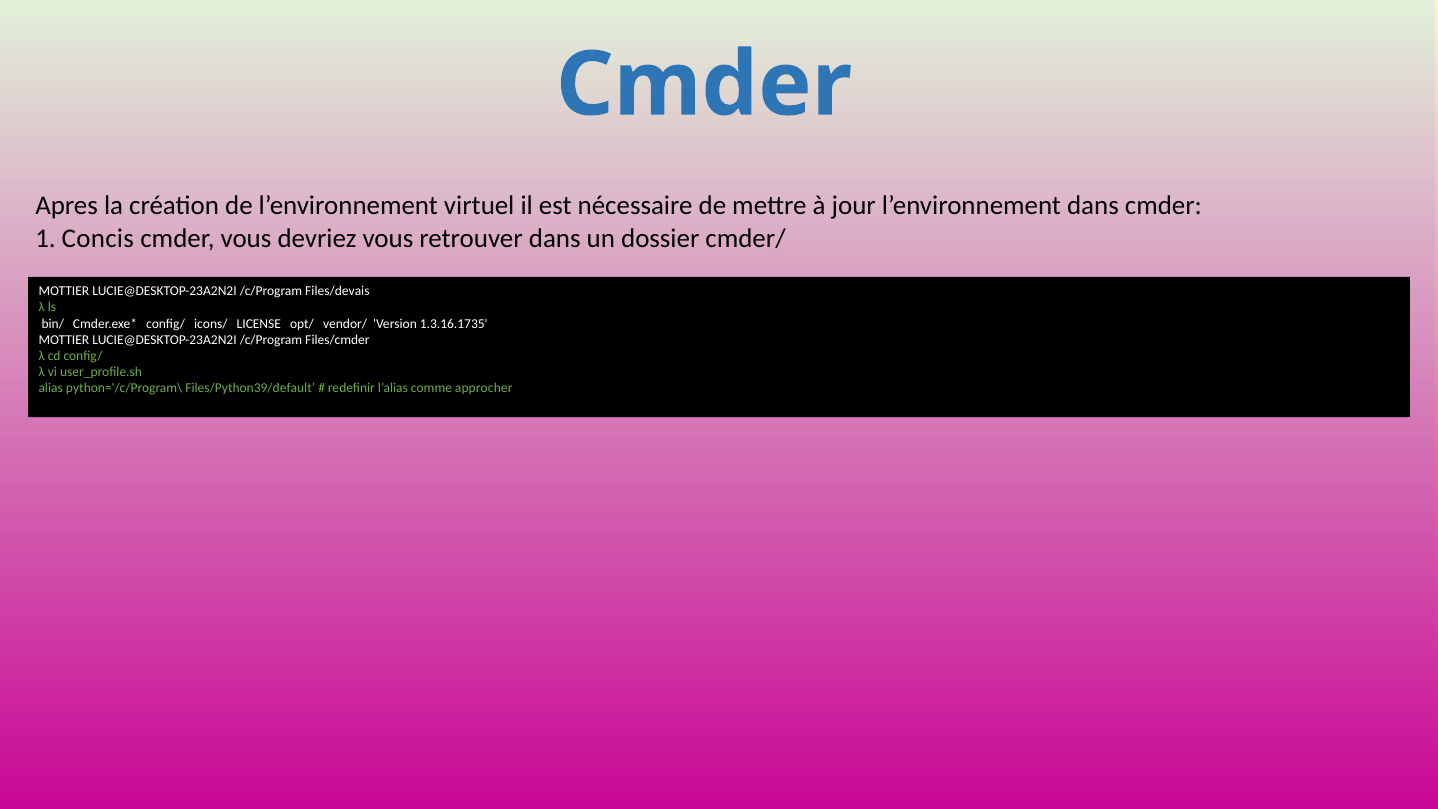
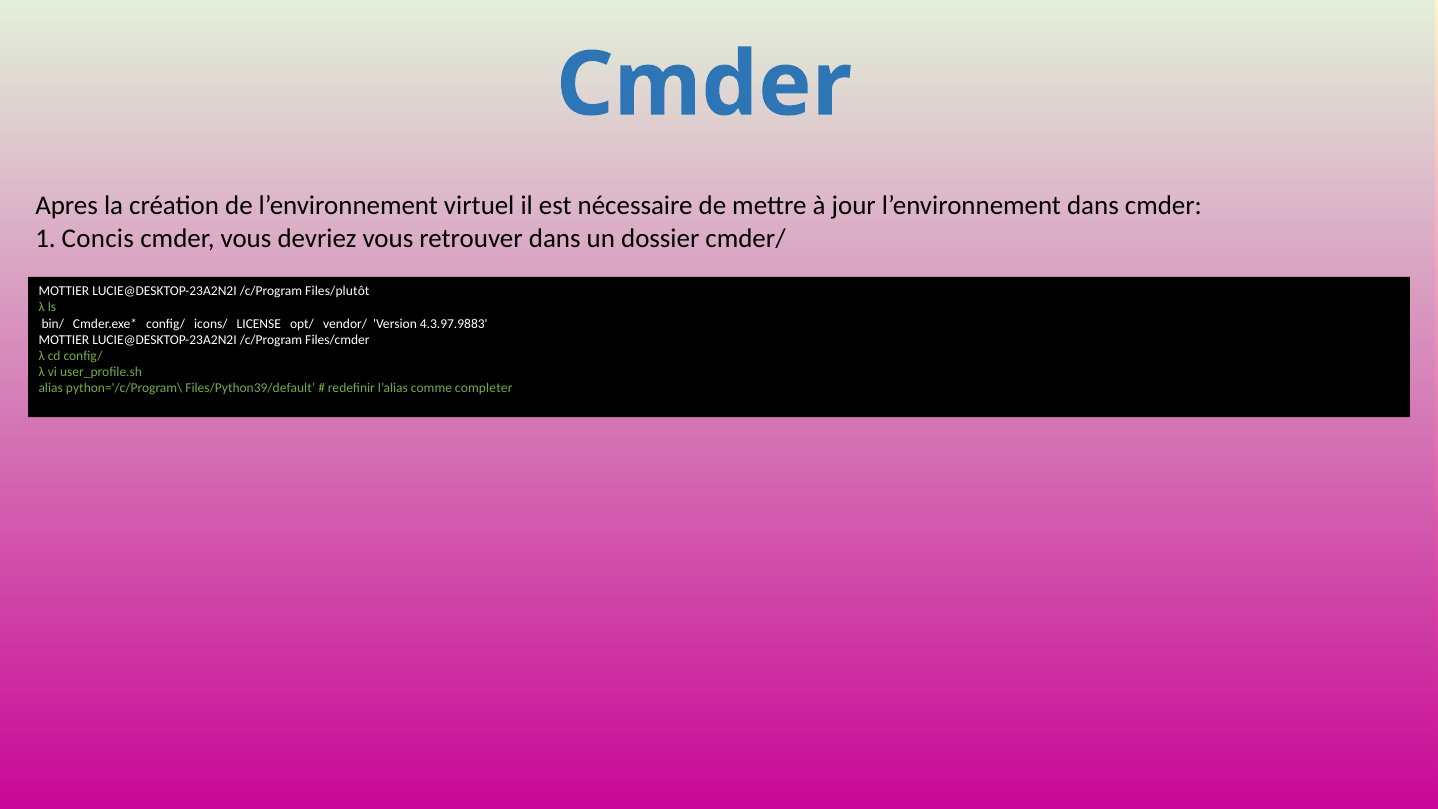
Files/devais: Files/devais -> Files/plutôt (337, 291)
1.3.16.1735: 1.3.16.1735 -> 4.3.97.9883 (454, 324)
approcher: approcher -> completer (484, 388)
